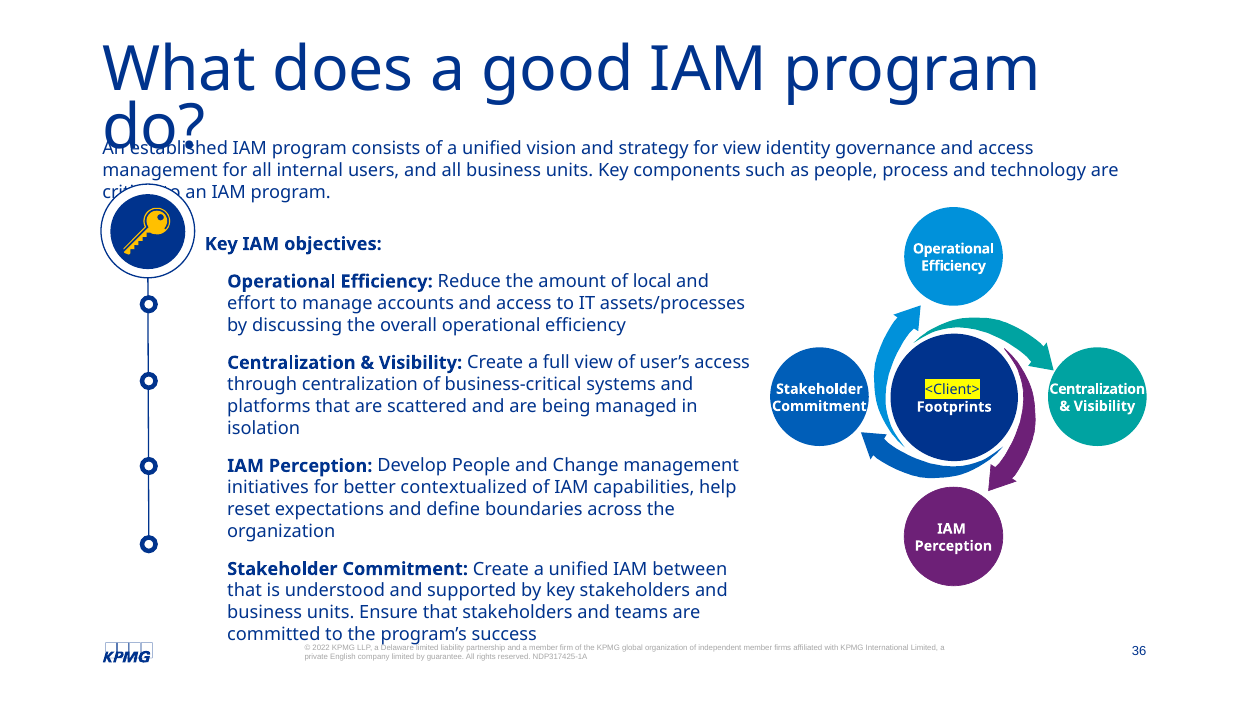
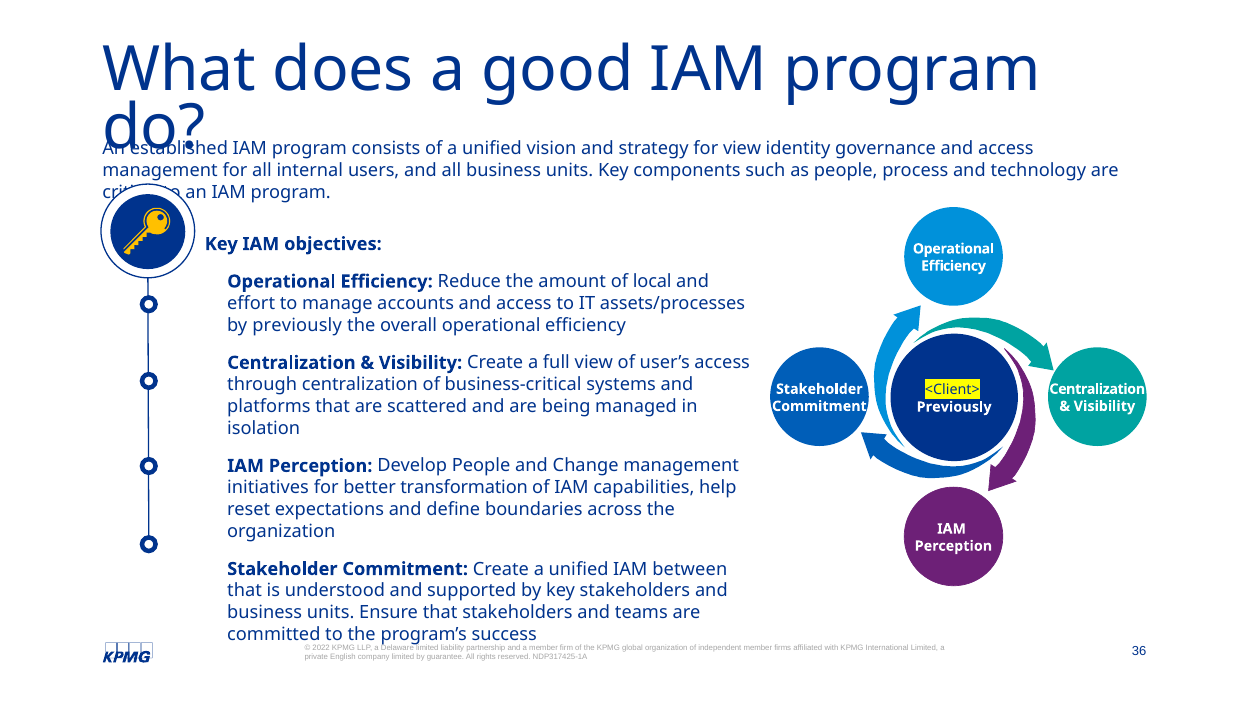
by discussing: discussing -> previously (297, 325)
Footprints: Footprints -> Previously (954, 407)
contextualized: contextualized -> transformation (464, 487)
